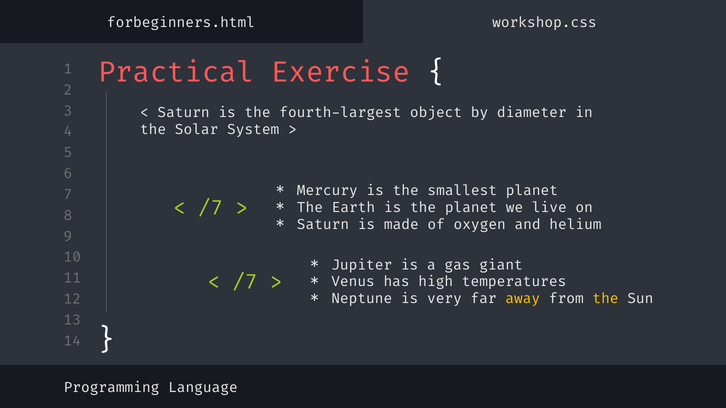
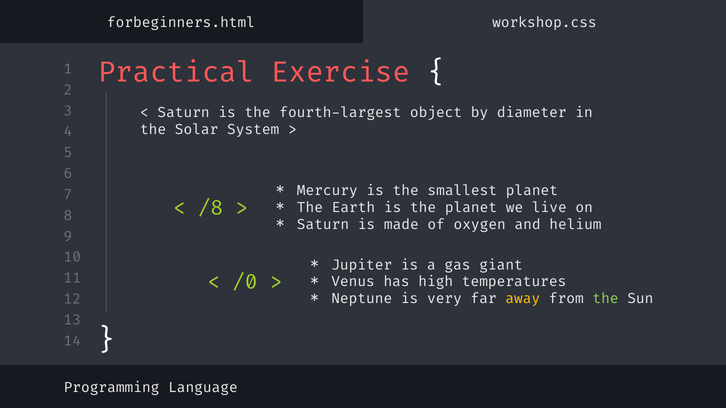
/7: /7 -> /8 (211, 208)
/7: /7 -> /0 (245, 282)
the colour: yellow -> light green (606, 299)
